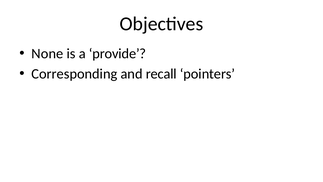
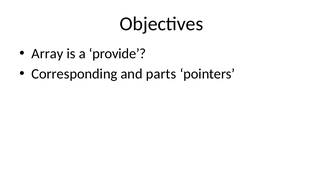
None: None -> Array (47, 54)
recall: recall -> parts (161, 74)
